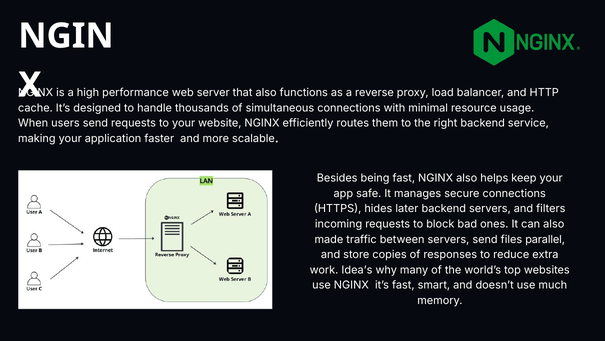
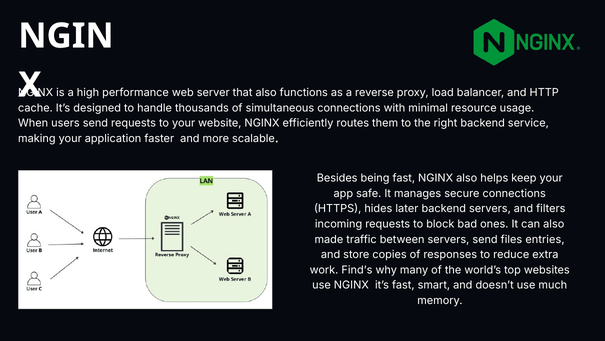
parallel: parallel -> entries (545, 239)
Idea’s: Idea’s -> Find’s (357, 270)
